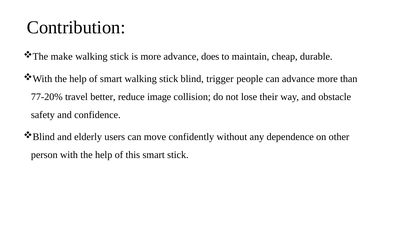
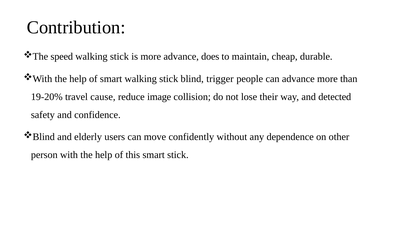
make: make -> speed (62, 57)
77-20%: 77-20% -> 19-20% (47, 97)
better: better -> cause (103, 97)
obstacle: obstacle -> detected (335, 97)
